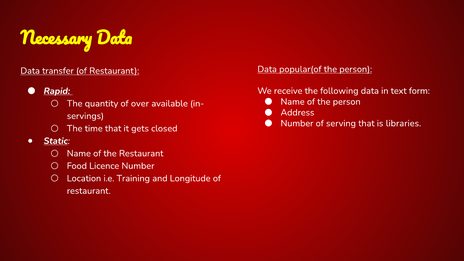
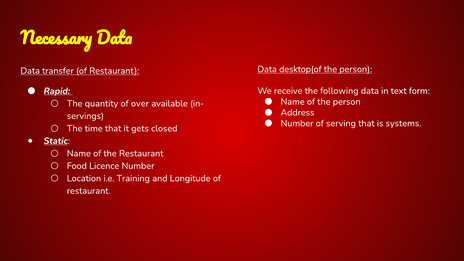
popular(of: popular(of -> desktop(of (300, 69)
libraries: libraries -> systems (403, 123)
